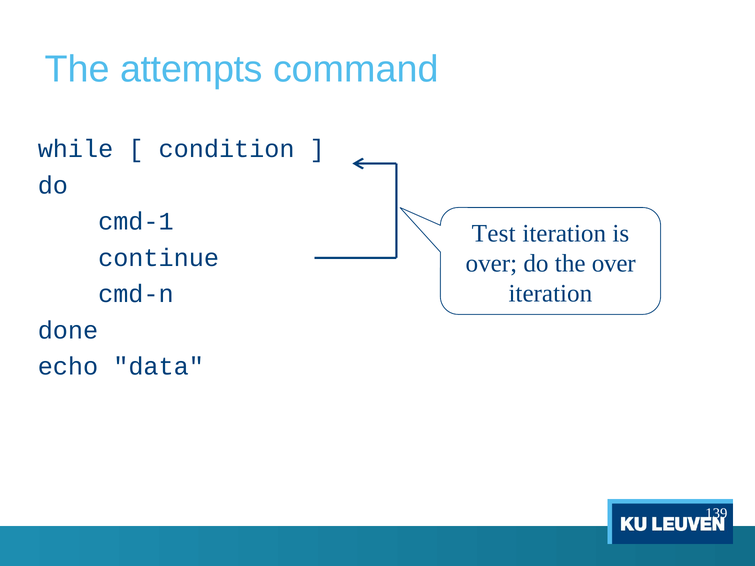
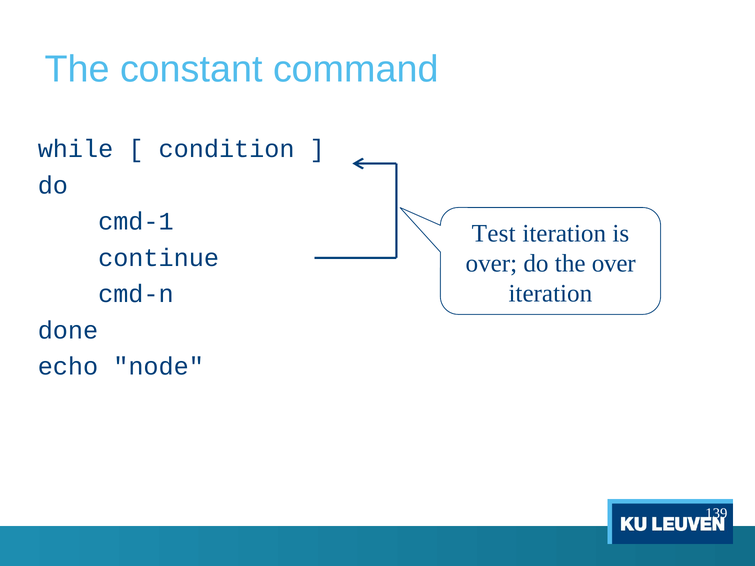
attempts: attempts -> constant (191, 69)
data: data -> node (159, 367)
